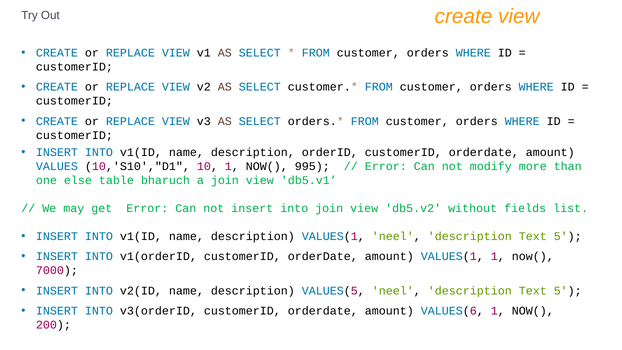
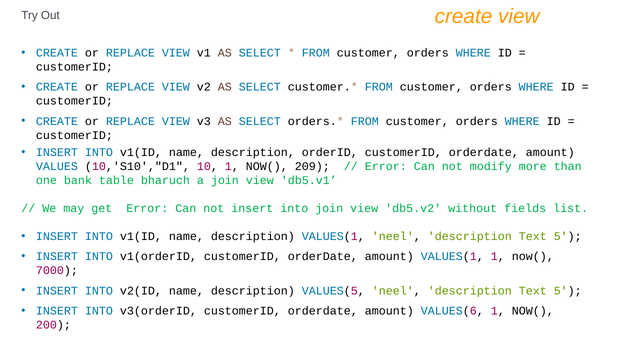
995: 995 -> 209 (312, 166)
else: else -> bank (78, 180)
